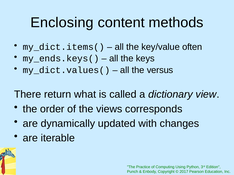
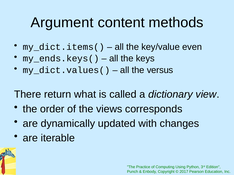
Enclosing: Enclosing -> Argument (62, 23)
often: often -> even (192, 47)
